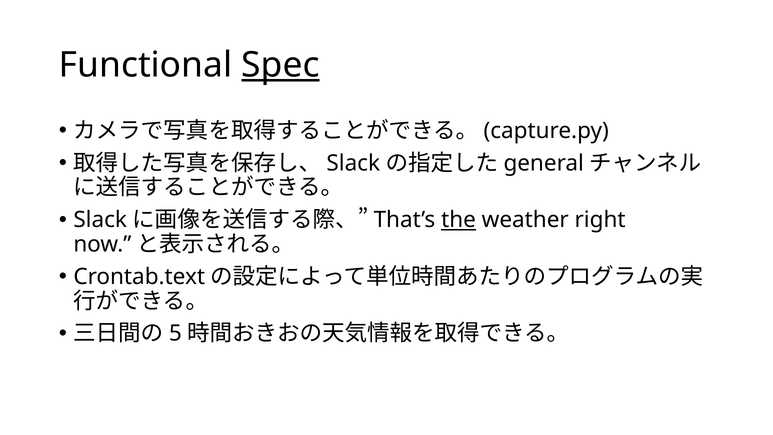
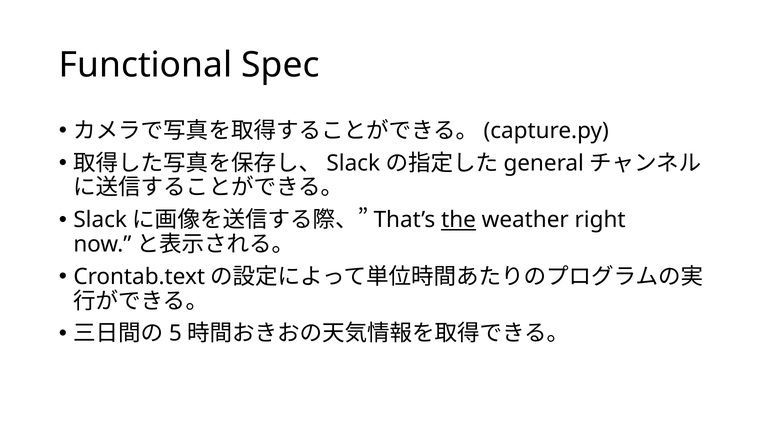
Spec underline: present -> none (281, 65)
